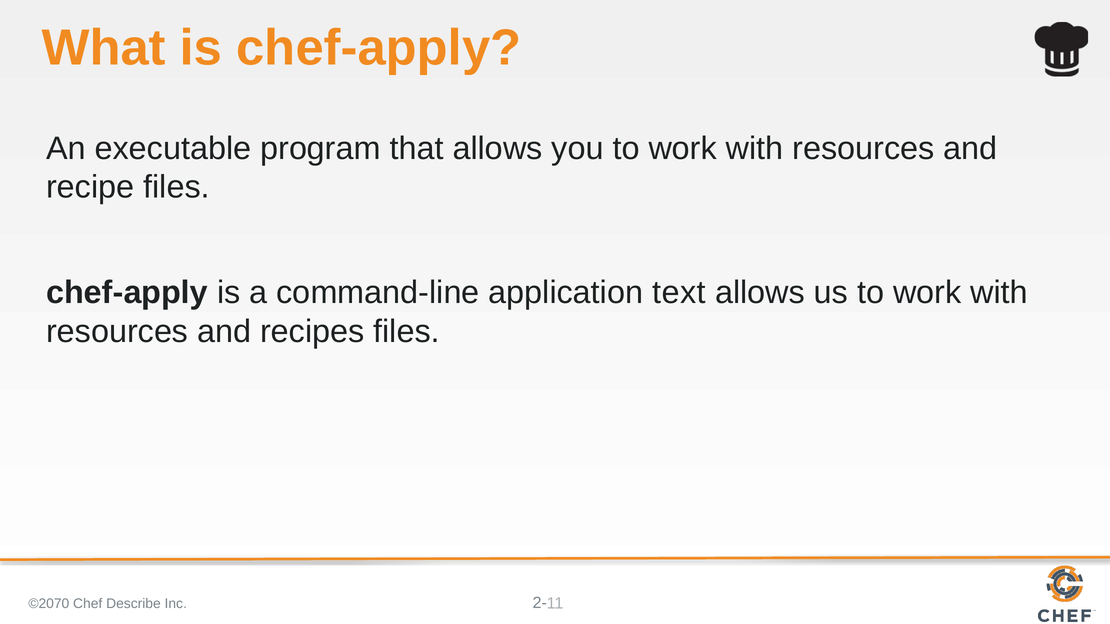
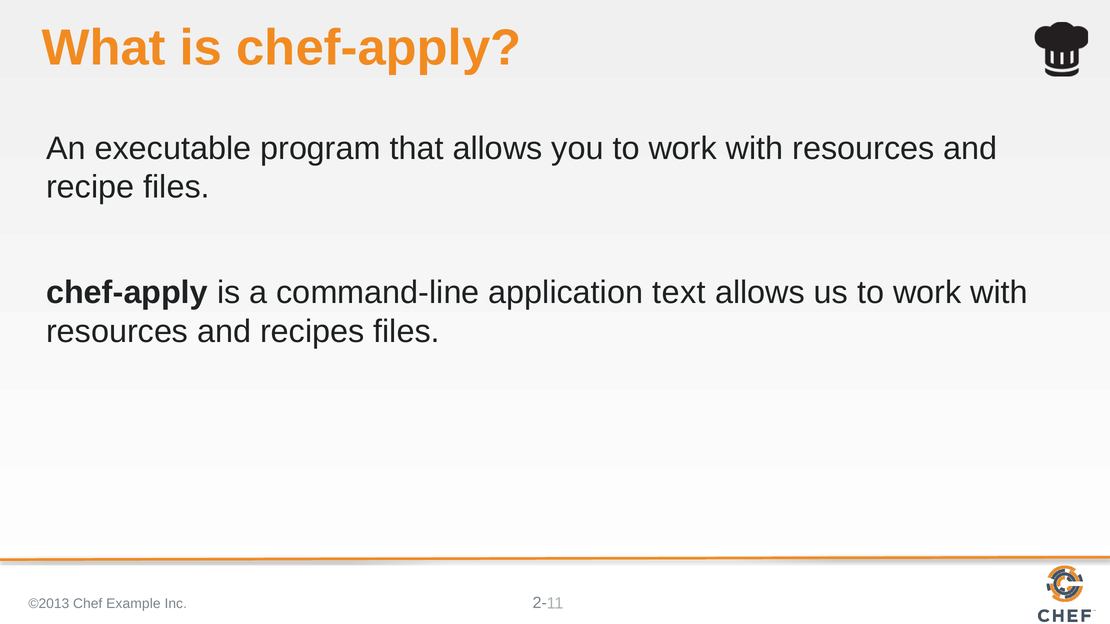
©2070: ©2070 -> ©2013 (49, 604)
Describe: Describe -> Example (133, 604)
